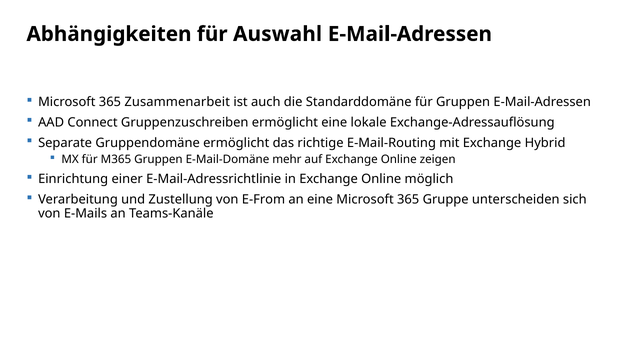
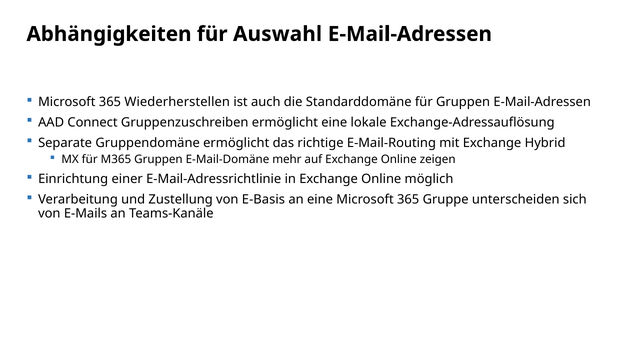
Zusammenarbeit: Zusammenarbeit -> Wiederherstellen (177, 102)
E-From: E-From -> E-Basis (263, 199)
